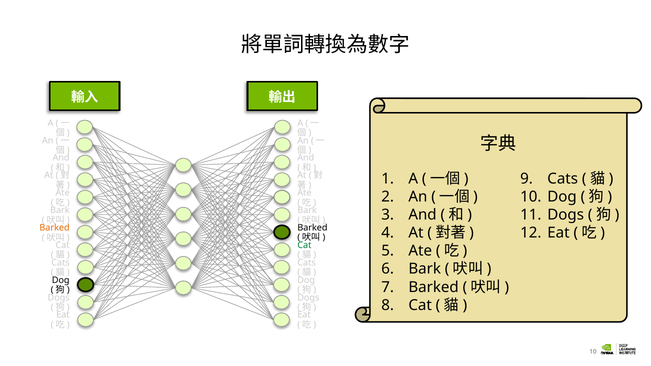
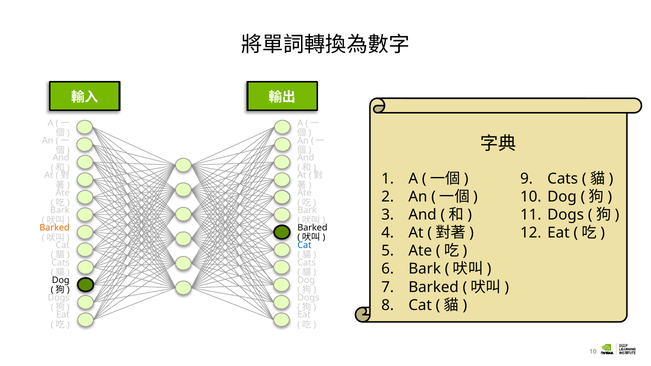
Cat colour: green -> blue (304, 245)
